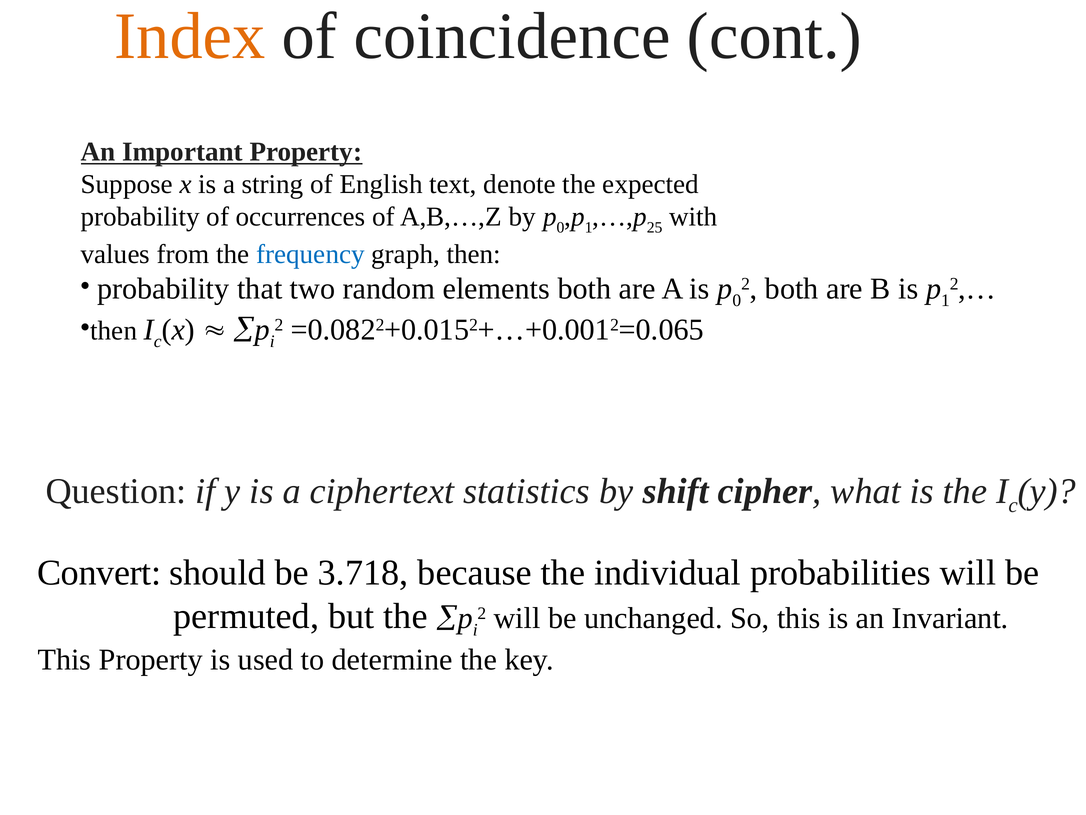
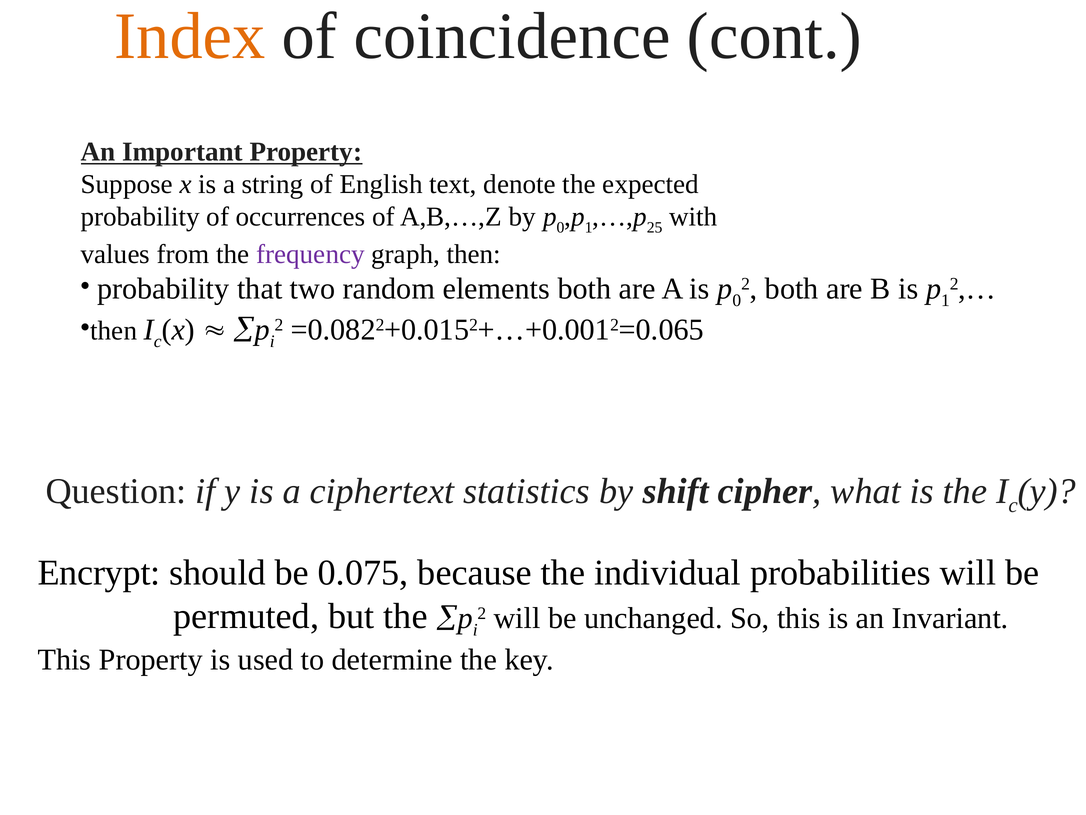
frequency colour: blue -> purple (310, 254)
Convert: Convert -> Encrypt (99, 573)
3.718: 3.718 -> 0.075 (363, 573)
